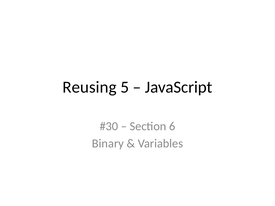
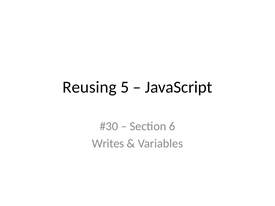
Binary: Binary -> Writes (108, 144)
